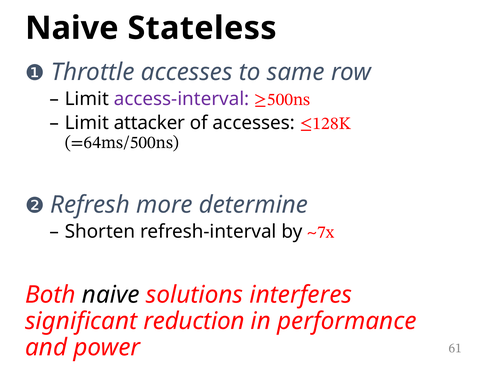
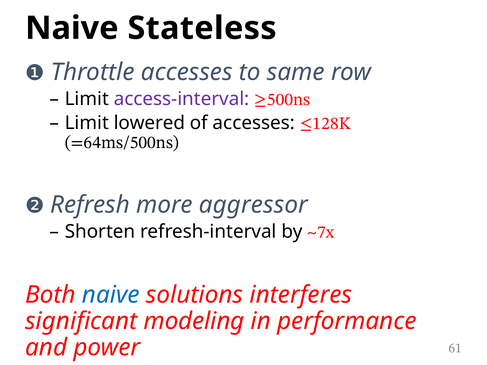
attacker: attacker -> lowered (149, 123)
determine: determine -> aggressor (253, 205)
naive colour: black -> blue (111, 295)
reduction: reduction -> modeling (194, 321)
